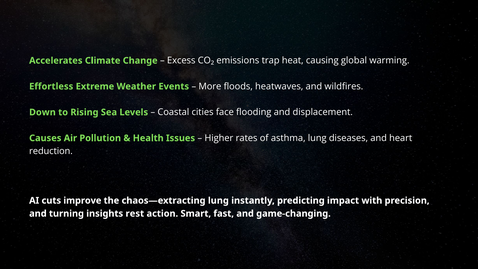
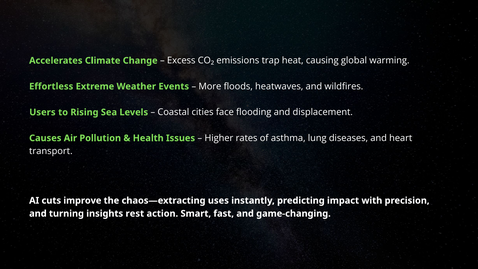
Down: Down -> Users (42, 112)
reduction: reduction -> transport (51, 151)
chaos—extracting lung: lung -> uses (218, 200)
